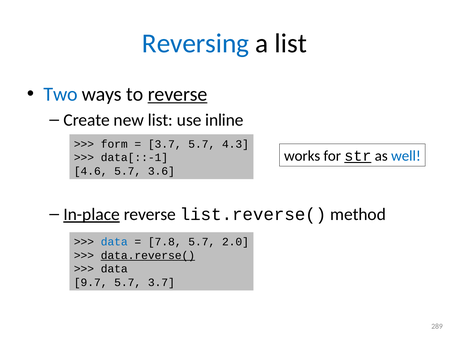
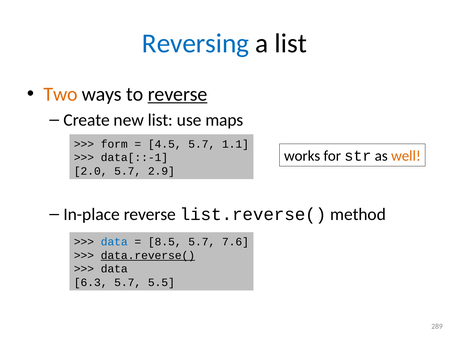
Two colour: blue -> orange (61, 94)
inline: inline -> maps (224, 120)
3.7: 3.7 -> 4.5 (165, 144)
4.3: 4.3 -> 1.1 (235, 144)
str underline: present -> none (358, 156)
well colour: blue -> orange (406, 156)
4.6: 4.6 -> 2.0 (91, 171)
3.6: 3.6 -> 2.9 (161, 171)
In-place underline: present -> none (92, 214)
7.8: 7.8 -> 8.5 (165, 242)
2.0: 2.0 -> 7.6 (235, 242)
9.7: 9.7 -> 6.3 (91, 282)
5.7 3.7: 3.7 -> 5.5 (161, 282)
